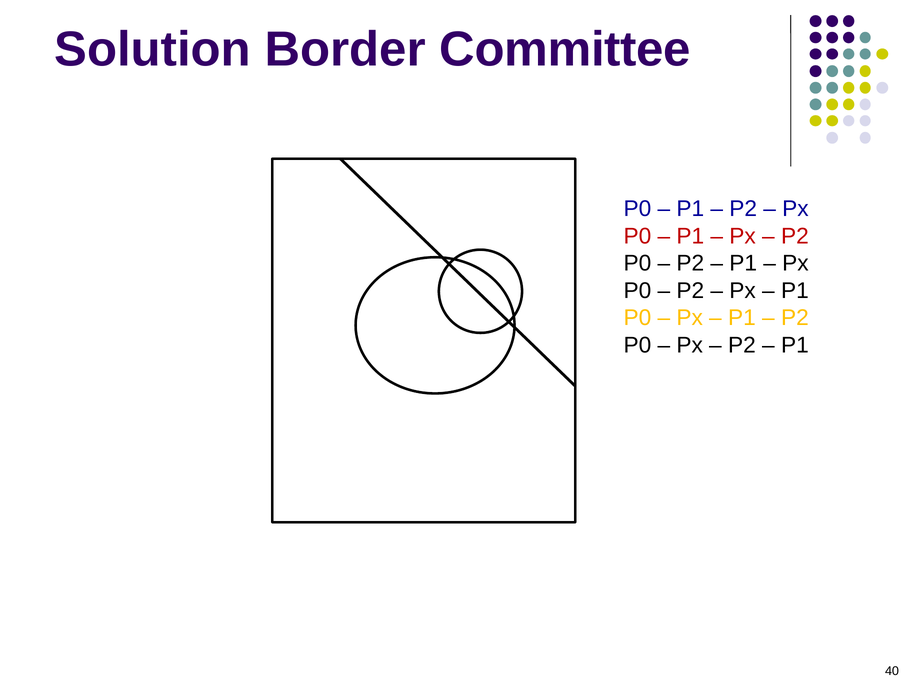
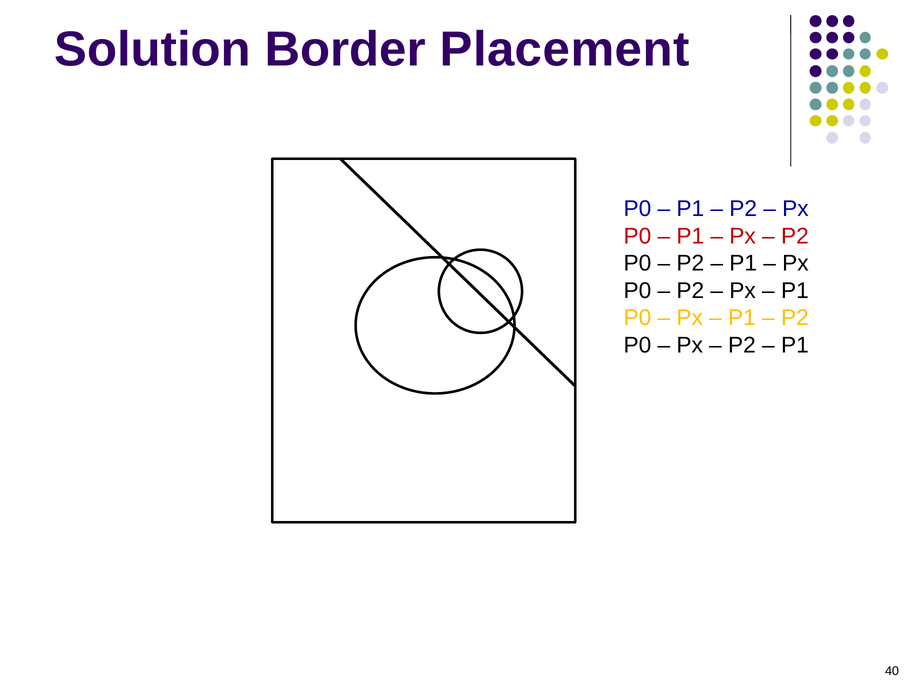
Committee: Committee -> Placement (565, 50)
